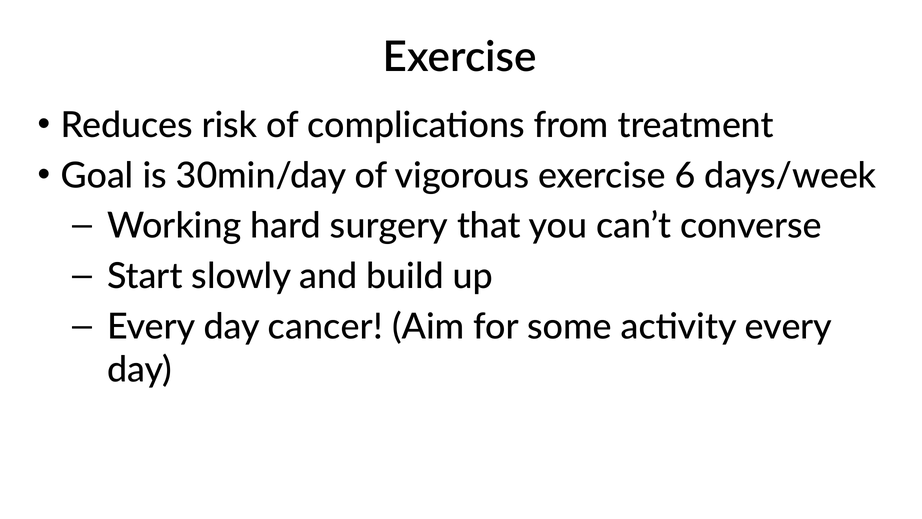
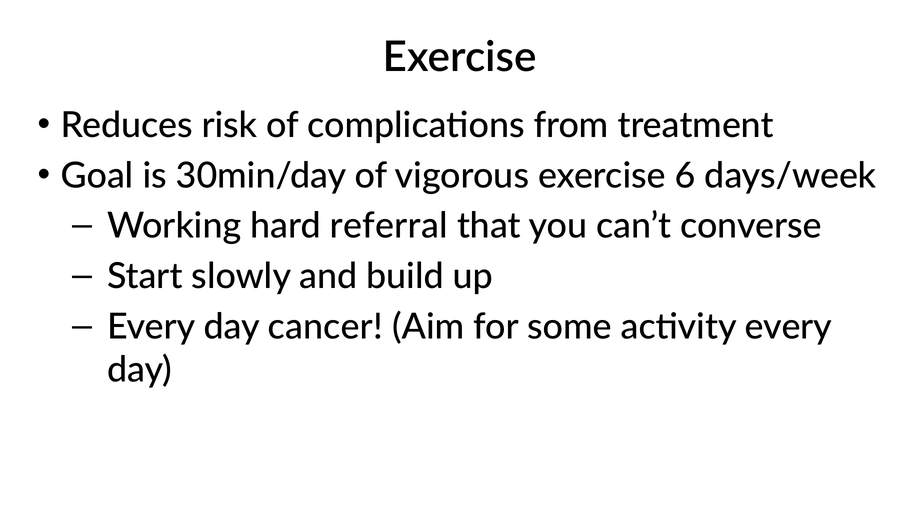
surgery: surgery -> referral (389, 226)
